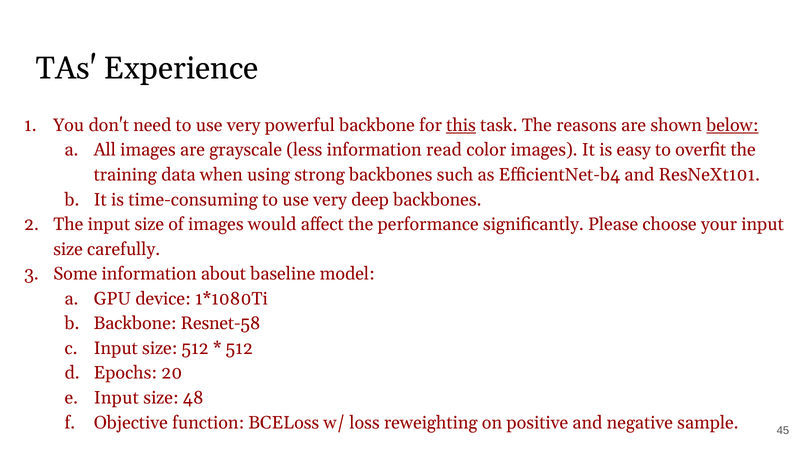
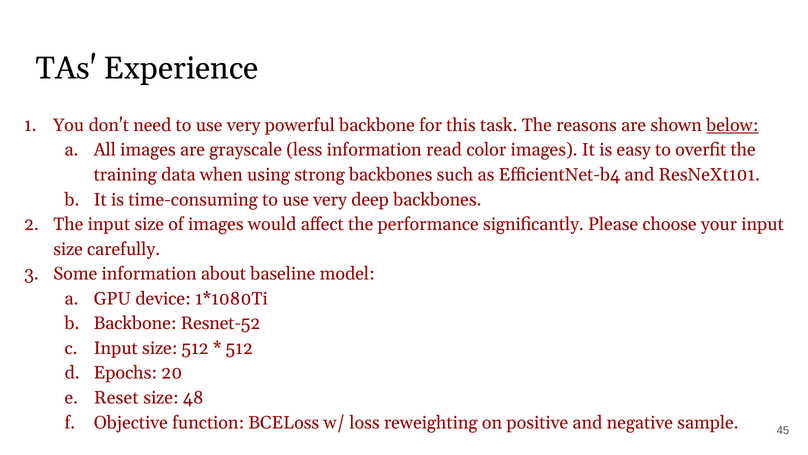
this underline: present -> none (461, 125)
Resnet-58: Resnet-58 -> Resnet-52 (221, 323)
Input: Input -> Reset (116, 397)
